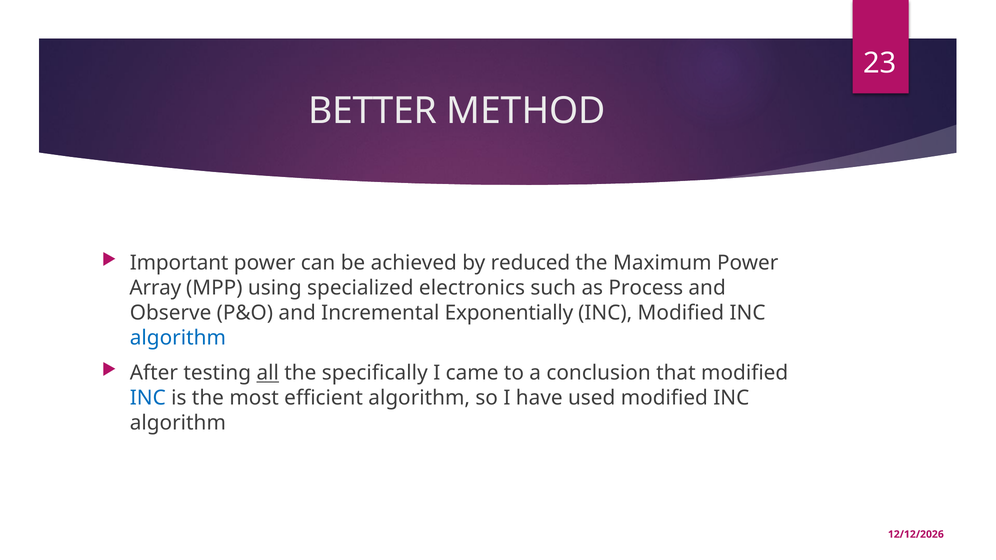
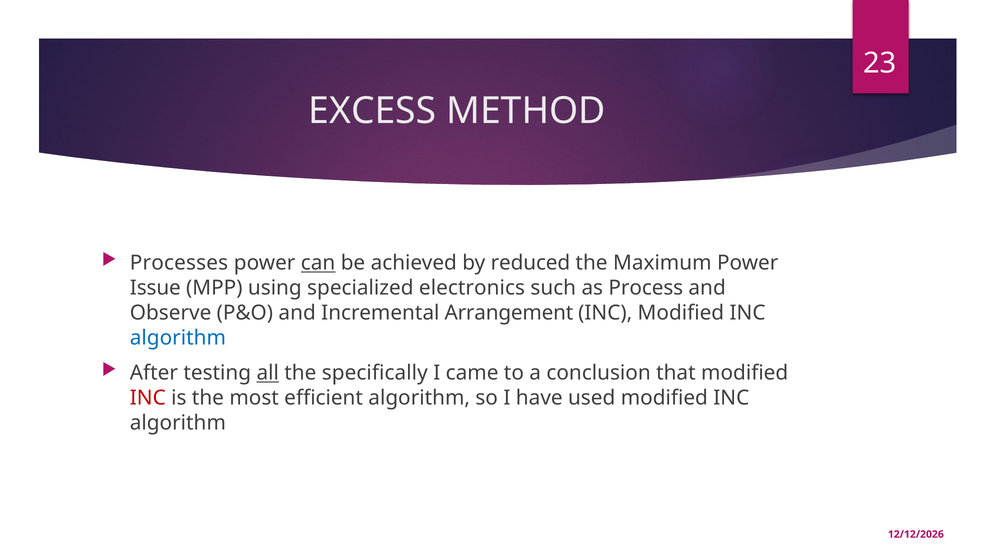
BETTER: BETTER -> EXCESS (372, 111)
Important: Important -> Processes (179, 263)
can underline: none -> present (318, 263)
Array: Array -> Issue (155, 288)
Exponentially: Exponentially -> Arrangement (509, 313)
INC colour: blue -> red (148, 398)
